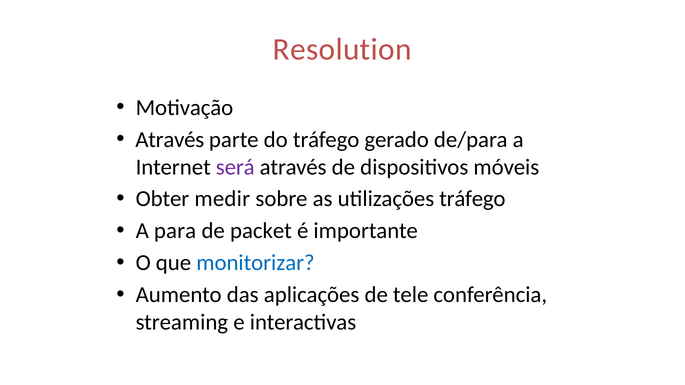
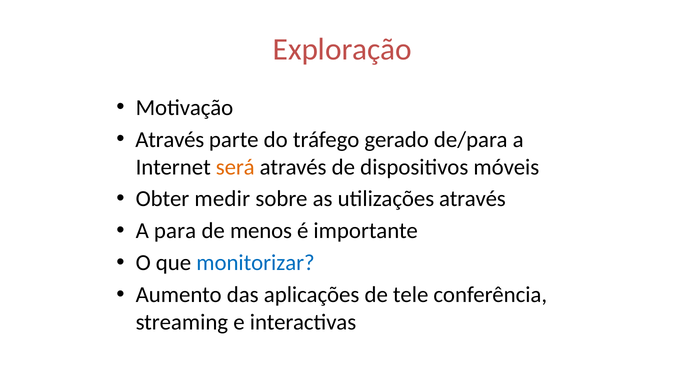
Resolution: Resolution -> Exploração (342, 50)
será colour: purple -> orange (235, 167)
utilizações tráfego: tráfego -> através (472, 199)
packet: packet -> menos (261, 231)
